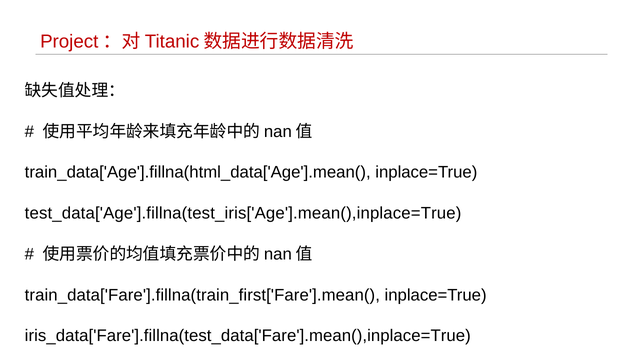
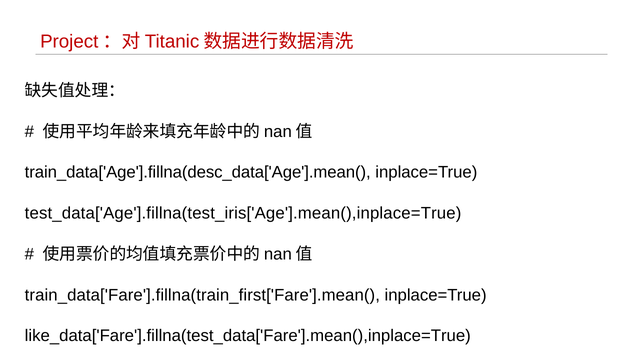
train_data['Age'].fillna(html_data['Age'].mean(: train_data['Age'].fillna(html_data['Age'].mean( -> train_data['Age'].fillna(desc_data['Age'].mean( (198, 172)
iris_data['Fare'].fillna(test_data['Fare'].mean(),inplace=True: iris_data['Fare'].fillna(test_data['Fare'].mean(),inplace=True -> like_data['Fare'].fillna(test_data['Fare'].mean(),inplace=True (248, 336)
